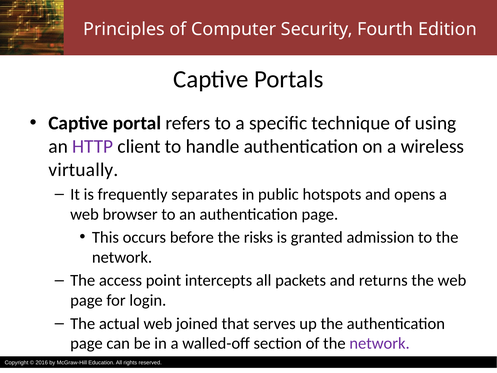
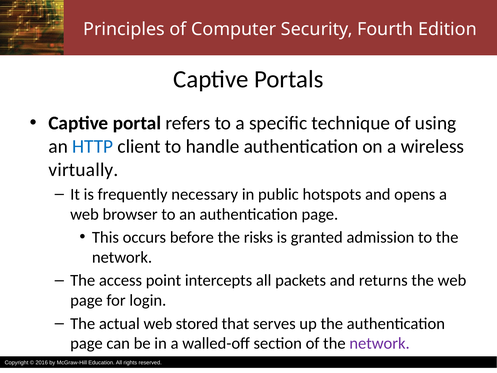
HTTP colour: purple -> blue (93, 146)
separates: separates -> necessary (205, 194)
joined: joined -> stored (197, 323)
